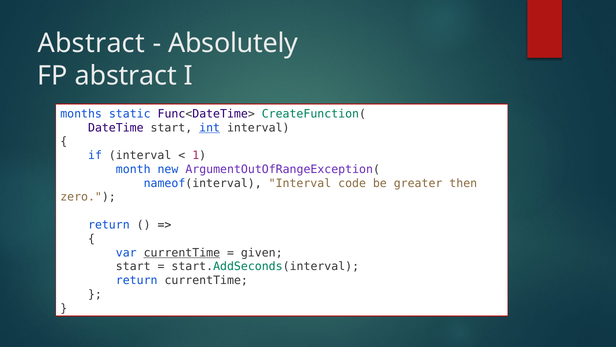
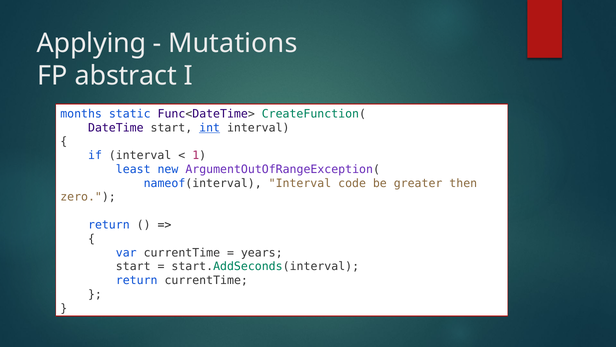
Abstract: Abstract -> Applying (92, 43)
Absolutely: Absolutely -> Mutations (233, 43)
month: month -> least (133, 169)
currentTime underline: present -> none (182, 252)
given: given -> years (262, 252)
